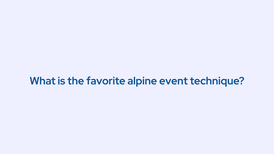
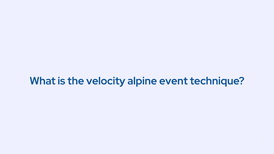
favorite: favorite -> velocity (106, 81)
